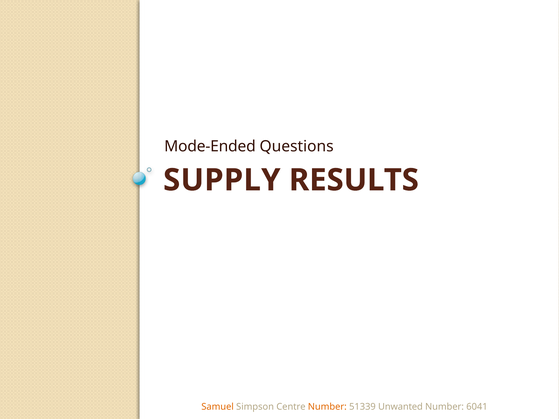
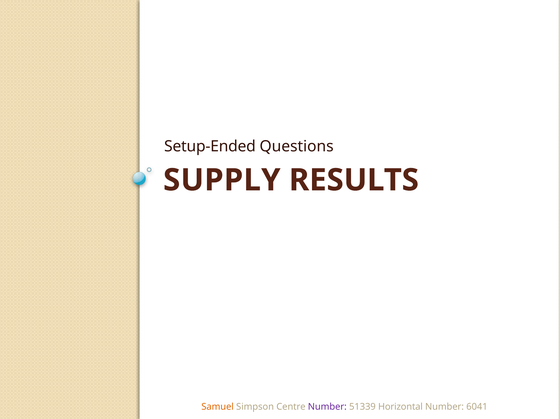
Mode-Ended: Mode-Ended -> Setup-Ended (210, 147)
Number colour: orange -> purple (327, 407)
Unwanted: Unwanted -> Horizontal (400, 407)
